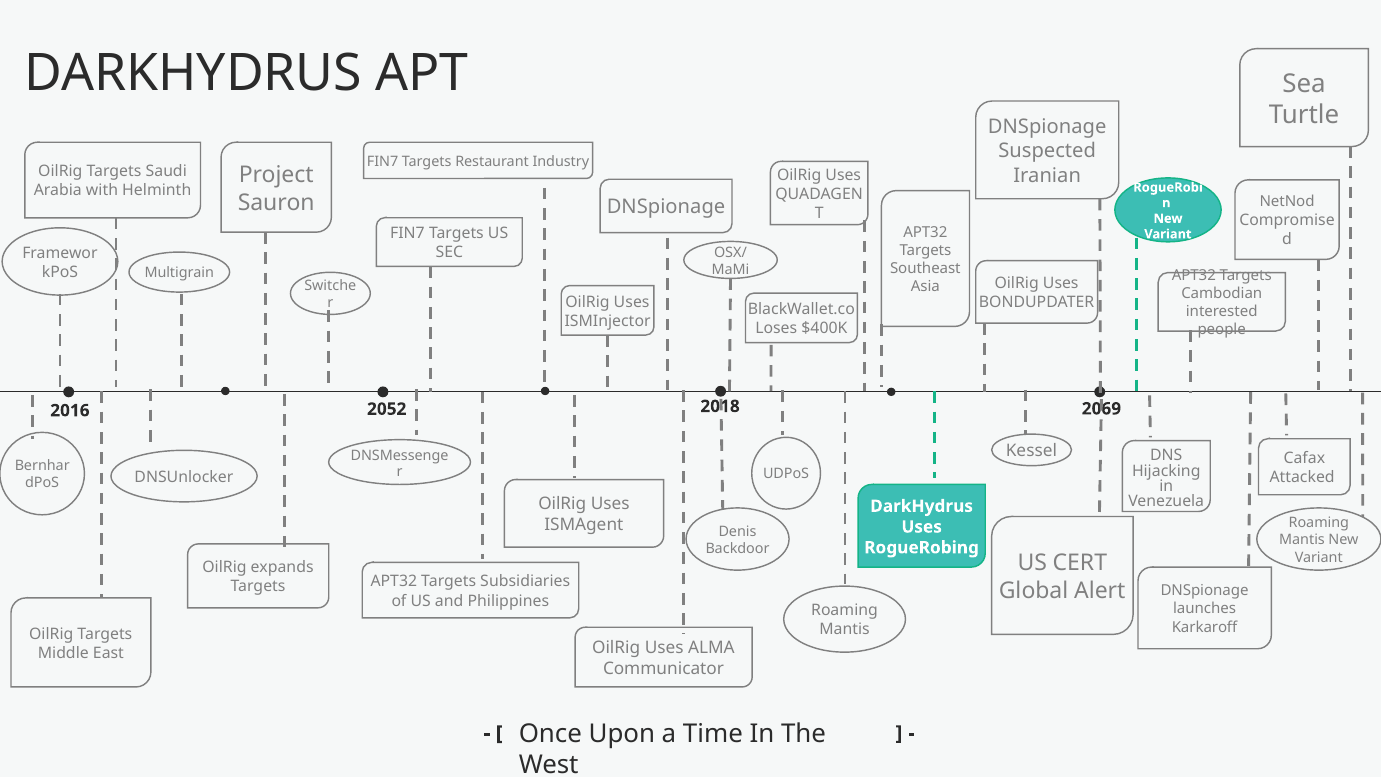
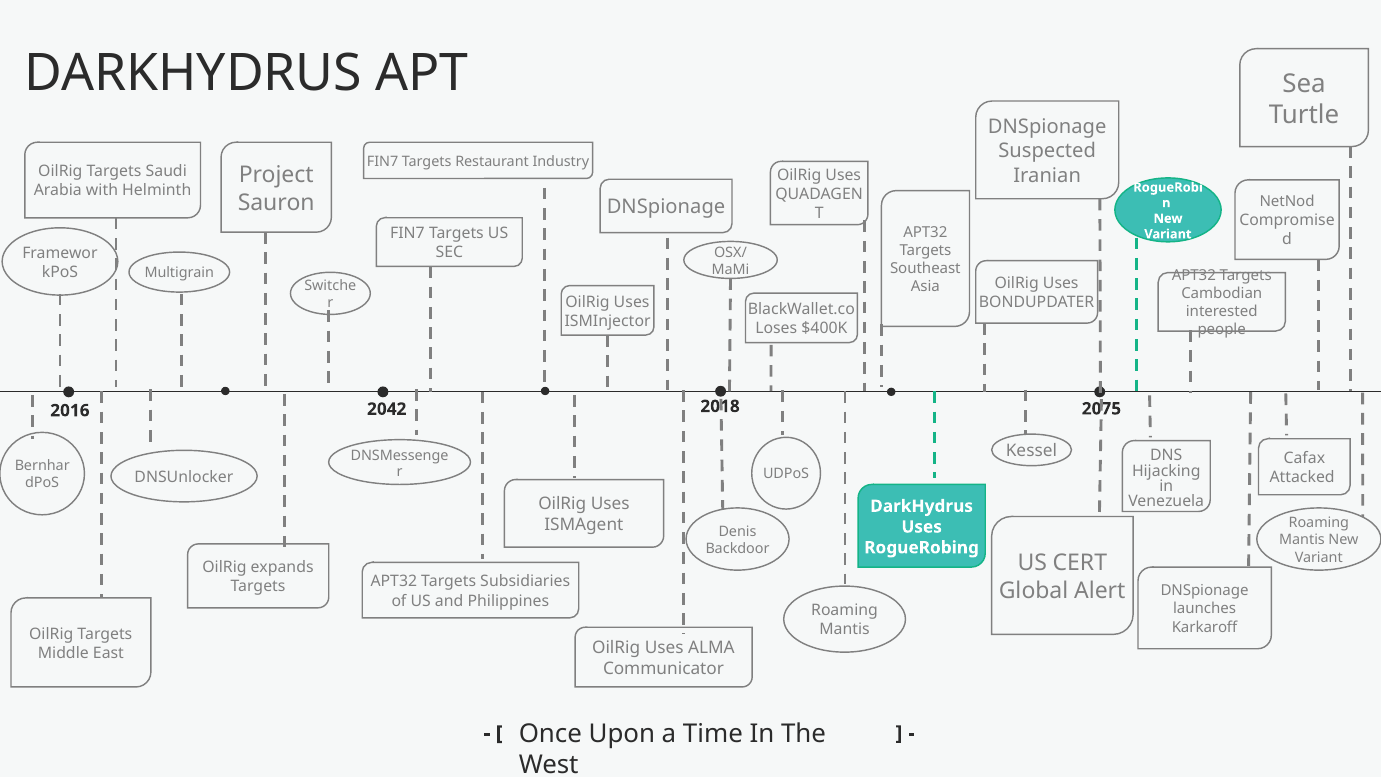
2069: 2069 -> 2075 (1101, 409)
2052: 2052 -> 2042 (387, 409)
